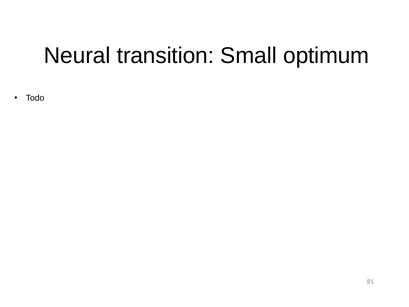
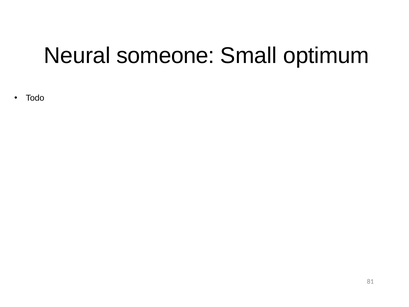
transition: transition -> someone (166, 56)
